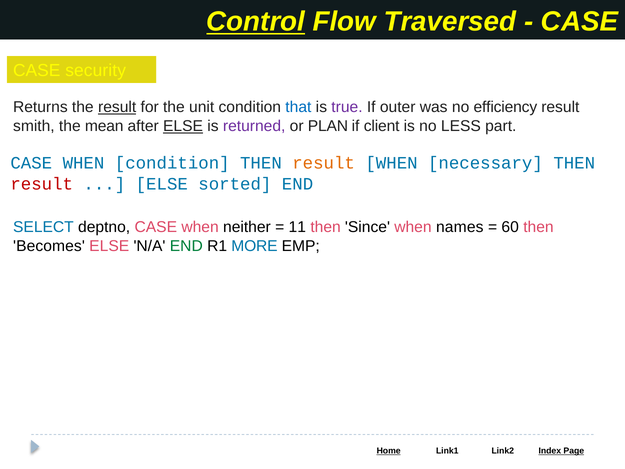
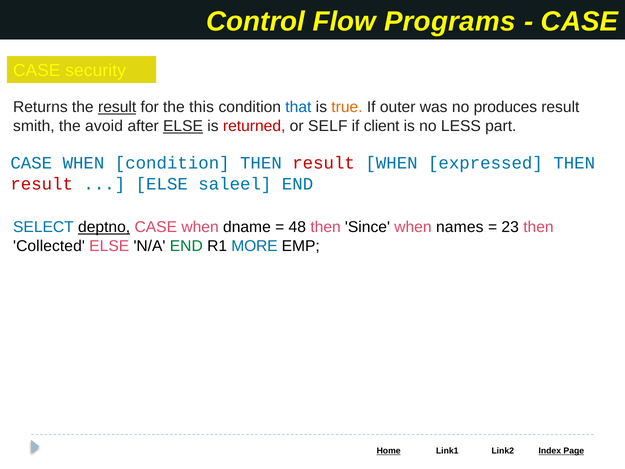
Control underline: present -> none (256, 22)
Traversed: Traversed -> Programs (450, 22)
unit: unit -> this (202, 107)
true colour: purple -> orange (347, 107)
efficiency: efficiency -> produces (505, 107)
mean: mean -> avoid (104, 126)
returned colour: purple -> red (254, 126)
PLAN: PLAN -> SELF (328, 126)
result colour: orange -> red (324, 163)
necessary: necessary -> expressed (485, 163)
sorted: sorted -> saleel (235, 184)
deptno underline: none -> present (104, 227)
neither: neither -> dname (247, 227)
11: 11 -> 48 (297, 227)
60: 60 -> 23 (510, 227)
Becomes: Becomes -> Collected (49, 246)
